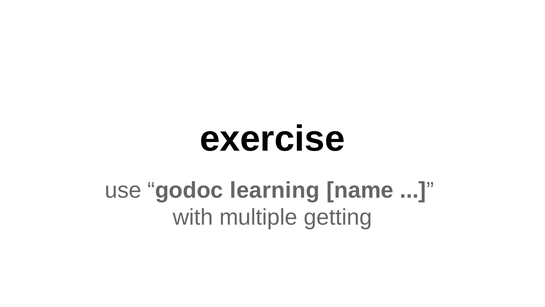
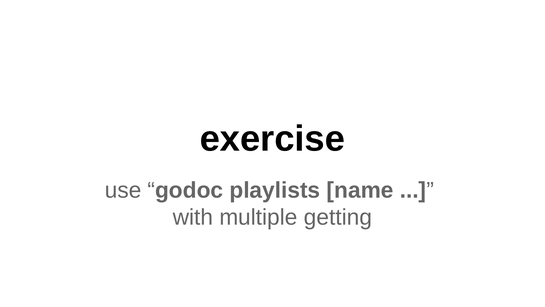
learning: learning -> playlists (275, 190)
